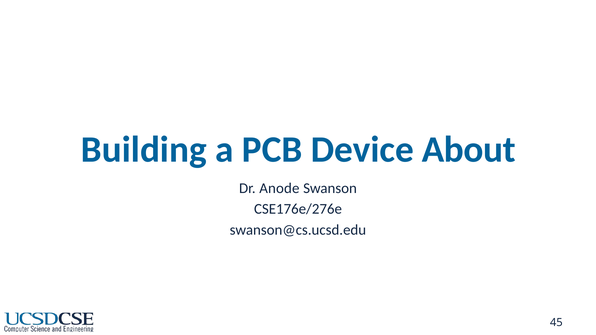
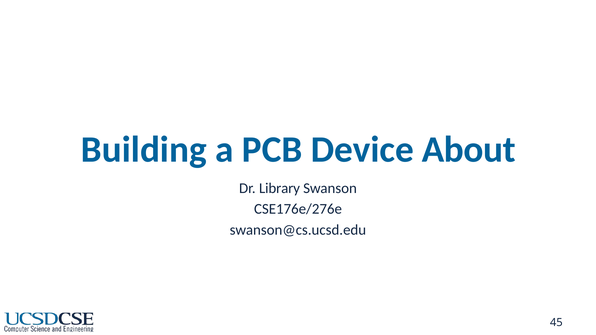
Anode: Anode -> Library (279, 188)
